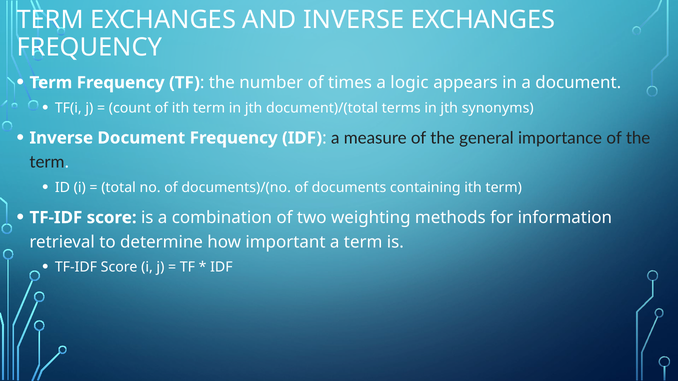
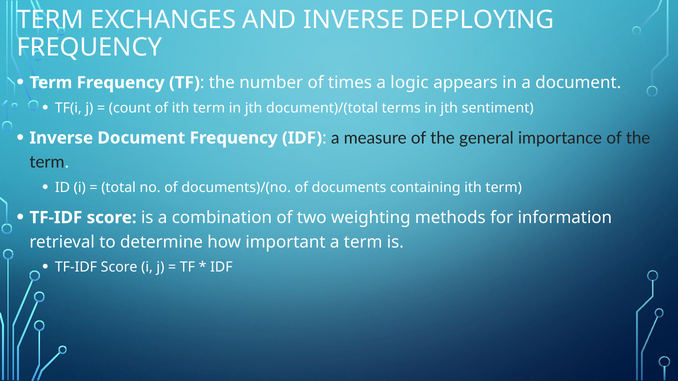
INVERSE EXCHANGES: EXCHANGES -> DEPLOYING (483, 20)
synonyms: synonyms -> sentiment (498, 108)
